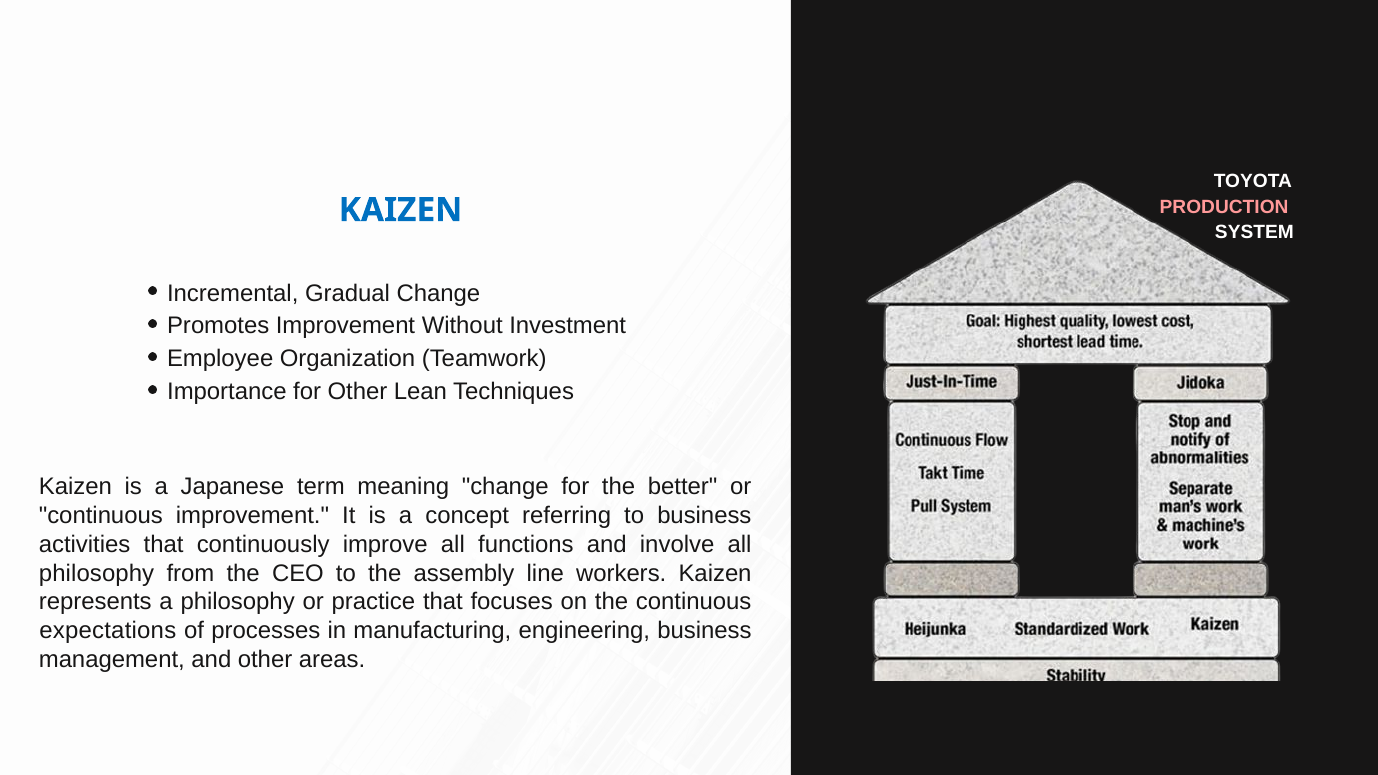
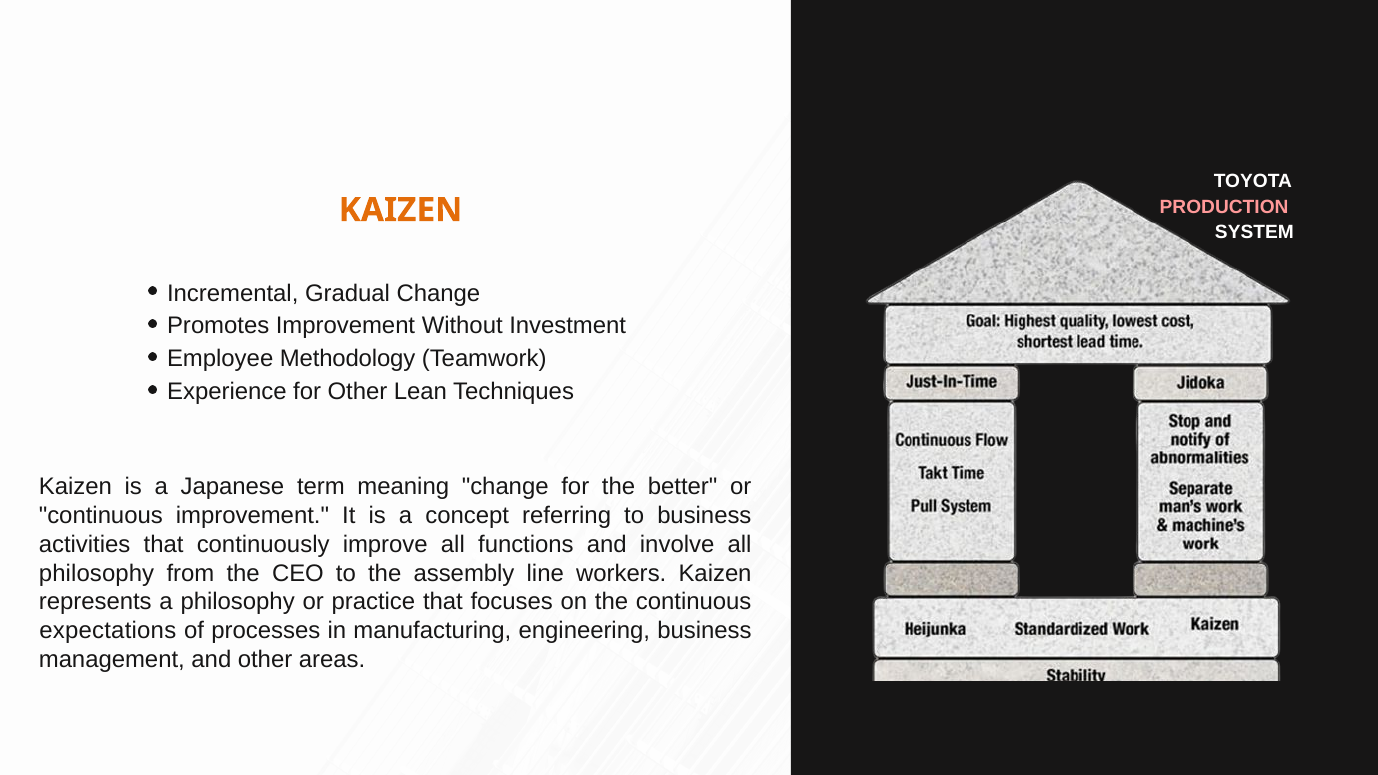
KAIZEN colour: blue -> orange (401, 210)
Organization: Organization -> Methodology (348, 359)
Importance: Importance -> Experience (227, 392)
